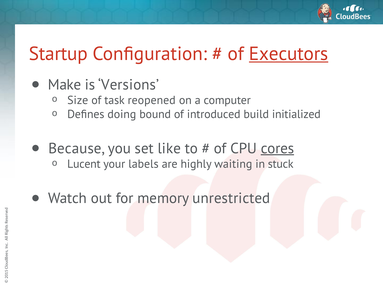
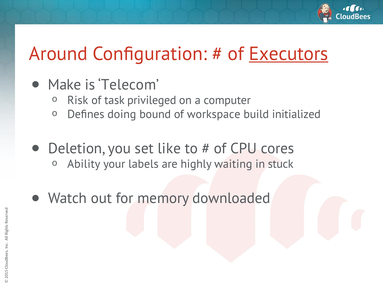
Startup: Startup -> Around (58, 54)
Versions: Versions -> Telecom (129, 85)
Size: Size -> Risk (78, 100)
reopened: reopened -> privileged (152, 100)
introduced: introduced -> workspace (214, 114)
Because: Because -> Deletion (77, 149)
cores underline: present -> none (277, 149)
Lucent: Lucent -> Ability (84, 164)
unrestricted: unrestricted -> downloaded (231, 198)
